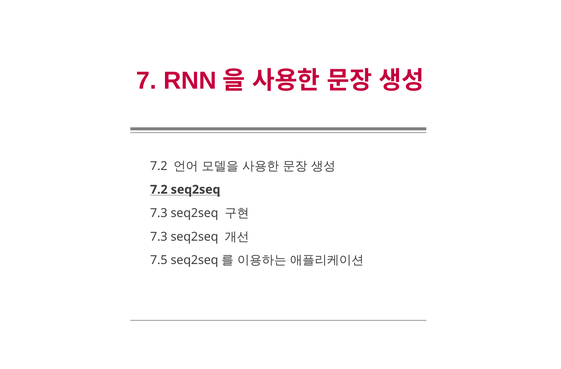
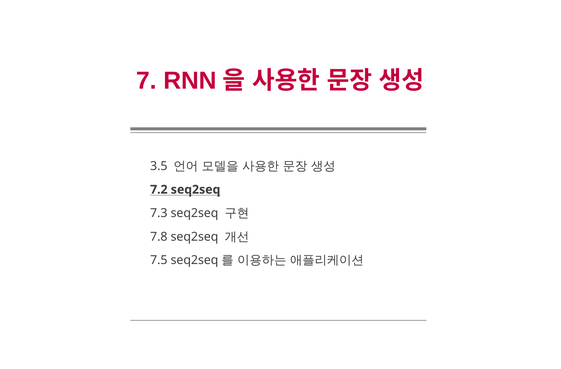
7.2: 7.2 -> 3.5 (159, 166)
7.3: 7.3 -> 7.8 (159, 236)
